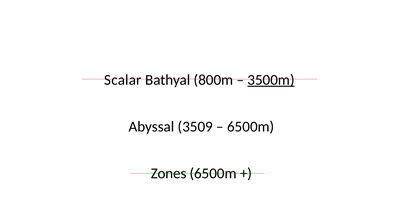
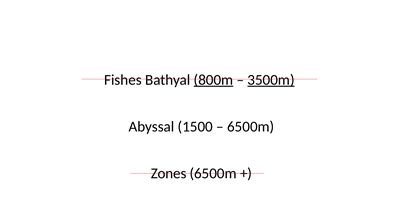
Scalar: Scalar -> Fishes (123, 80)
800m underline: none -> present (213, 80)
3509: 3509 -> 1500 (195, 127)
